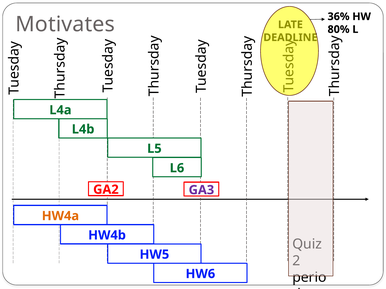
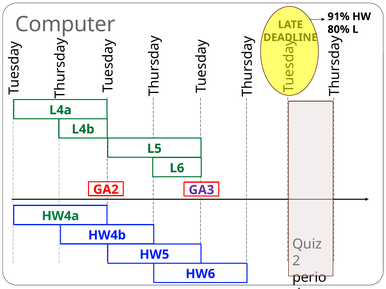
36%: 36% -> 91% (339, 17)
Motivates: Motivates -> Computer (65, 24)
HW4a colour: orange -> green (60, 216)
